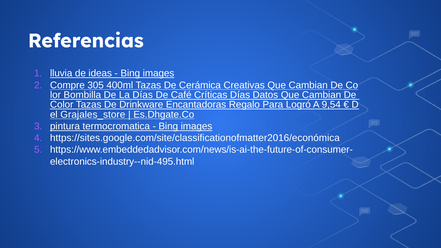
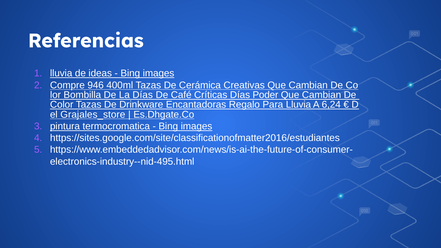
305: 305 -> 946 (96, 85)
Datos: Datos -> Poder (265, 95)
Para Logró: Logró -> Lluvia (298, 105)
9,54: 9,54 -> 6,24 (331, 105)
https://sites.google.com/site/classificationofmatter2016/económica: https://sites.google.com/site/classificationofmatter2016/económica -> https://sites.google.com/site/classificationofmatter2016/estudiantes (195, 138)
